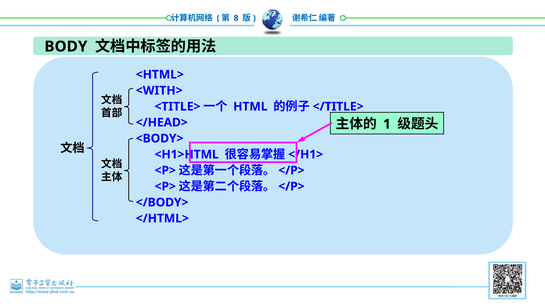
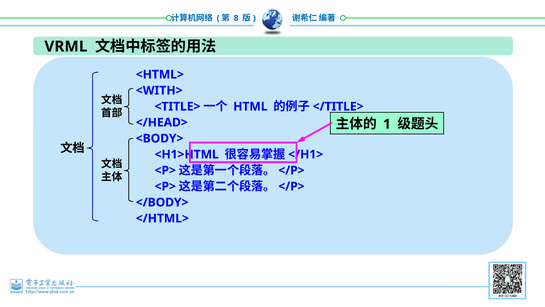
BODY: BODY -> VRML (66, 46)
